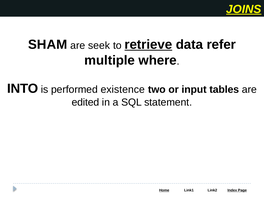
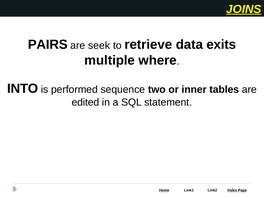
SHAM: SHAM -> PAIRS (48, 44)
retrieve underline: present -> none (148, 44)
refer: refer -> exits (221, 44)
existence: existence -> sequence (123, 89)
input: input -> inner (194, 89)
